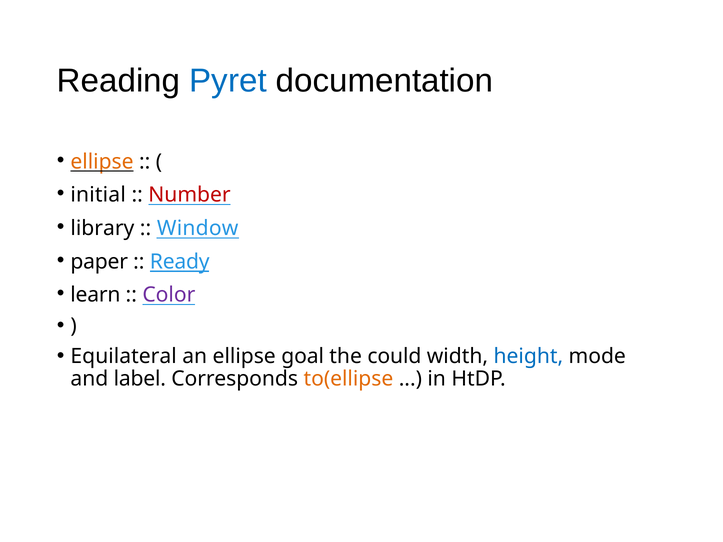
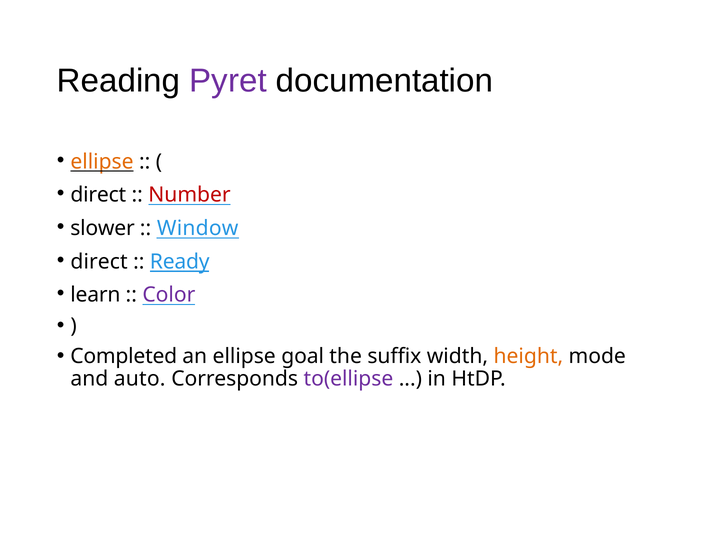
Pyret colour: blue -> purple (228, 81)
initial: initial -> direct (98, 195)
library: library -> slower (103, 228)
paper: paper -> direct (99, 262)
Equilateral: Equilateral -> Completed (124, 356)
could: could -> suffix (394, 356)
height colour: blue -> orange (528, 356)
label: label -> auto (140, 379)
to(ellipse colour: orange -> purple (348, 379)
